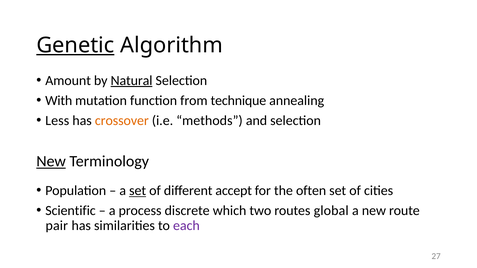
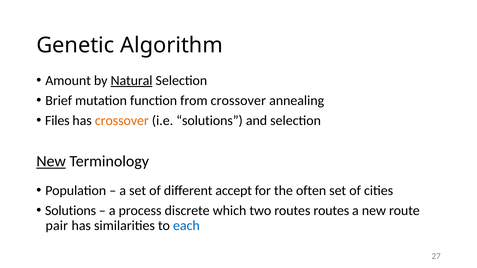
Genetic underline: present -> none (75, 45)
With: With -> Brief (59, 101)
from technique: technique -> crossover (238, 101)
Less: Less -> Files (57, 121)
i.e methods: methods -> solutions (210, 121)
set underline: present -> none (138, 191)
Scientific: Scientific -> Solutions (71, 211)
routes global: global -> routes (331, 211)
each colour: purple -> blue (186, 226)
